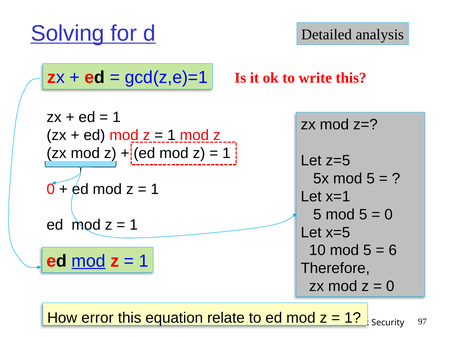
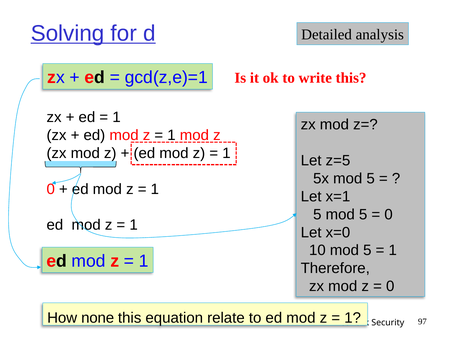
x=5: x=5 -> x=0 (338, 233)
6: 6 -> 1 (393, 251)
mod underline: present -> none (89, 261)
error: error -> none (98, 318)
